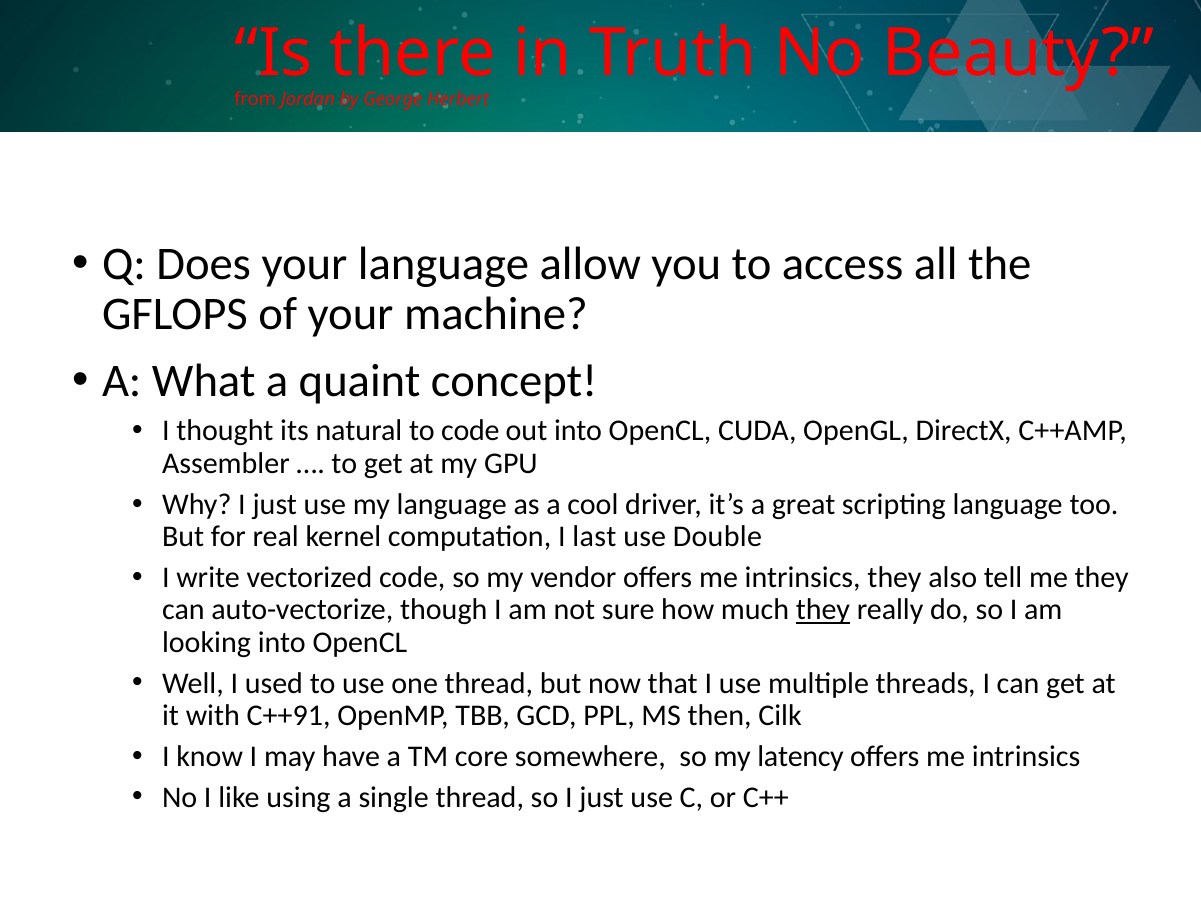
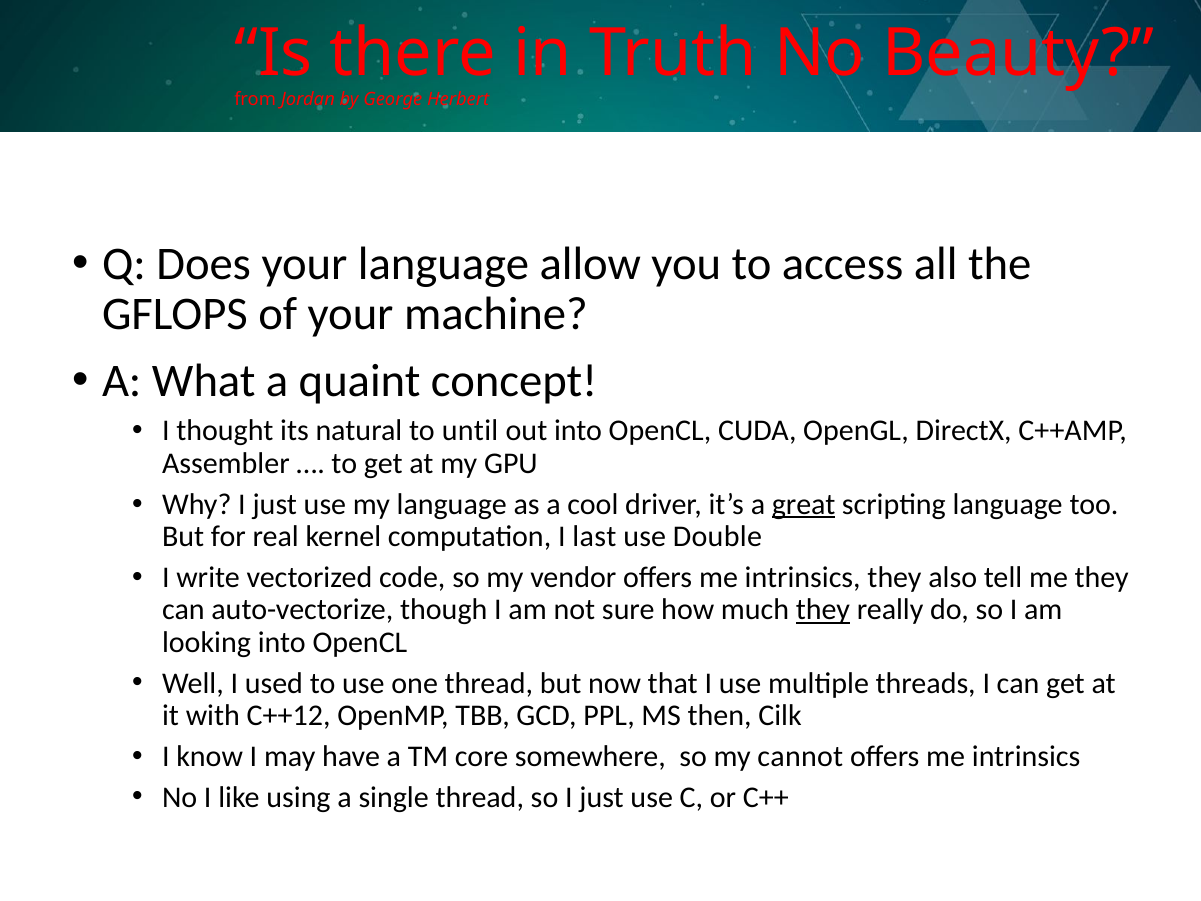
to code: code -> until (470, 431)
great underline: none -> present (804, 504)
C++91: C++91 -> C++12 (289, 715)
latency: latency -> cannot (800, 756)
